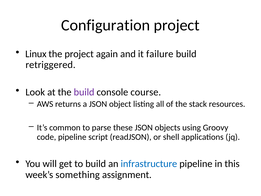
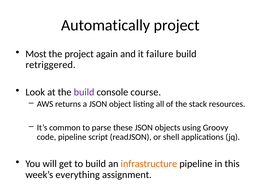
Configuration: Configuration -> Automatically (106, 25)
Linux: Linux -> Most (36, 54)
infrastructure colour: blue -> orange (149, 163)
something: something -> everything (78, 174)
